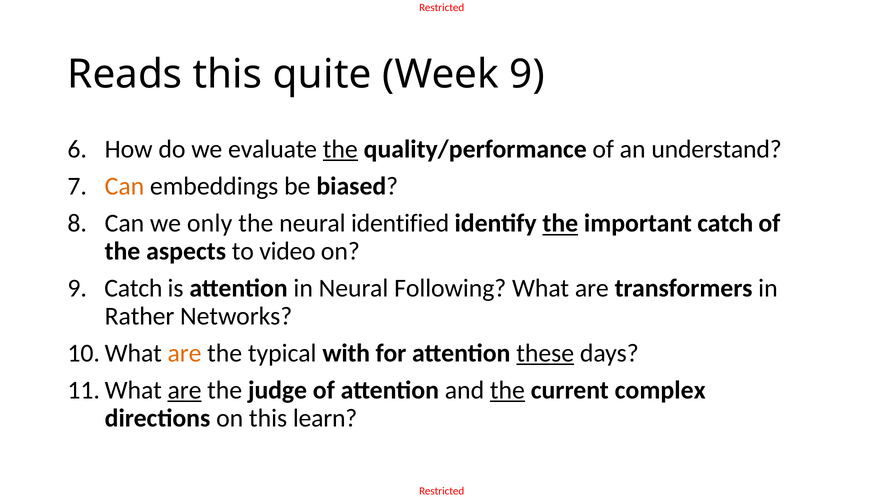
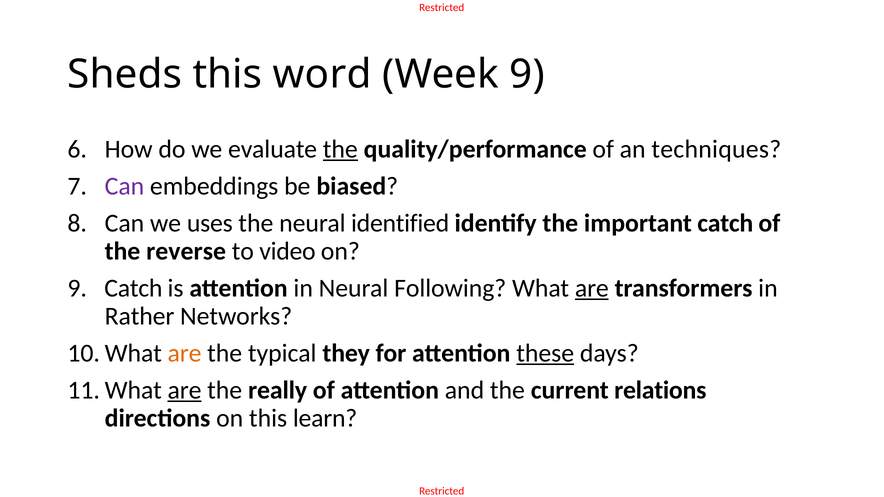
Reads: Reads -> Sheds (125, 74)
quite: quite -> word (322, 74)
understand: understand -> techniques (716, 149)
Can colour: orange -> purple (124, 187)
only: only -> uses (210, 224)
the underline: present -> none (560, 224)
aspects: aspects -> reverse (186, 251)
are underline: none -> present (592, 289)
with: with -> they (346, 353)
judge: judge -> really (278, 390)
the underline: present -> none (507, 390)
complex: complex -> relations (660, 390)
